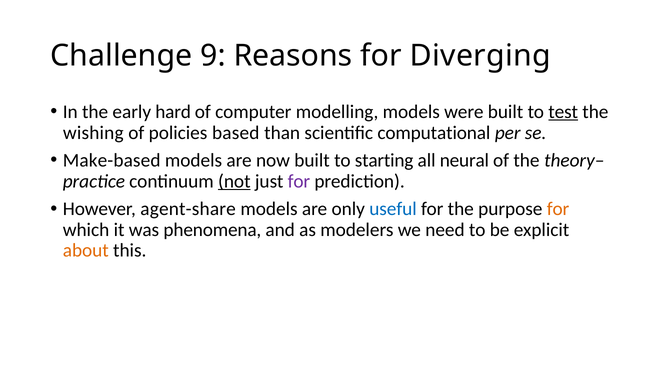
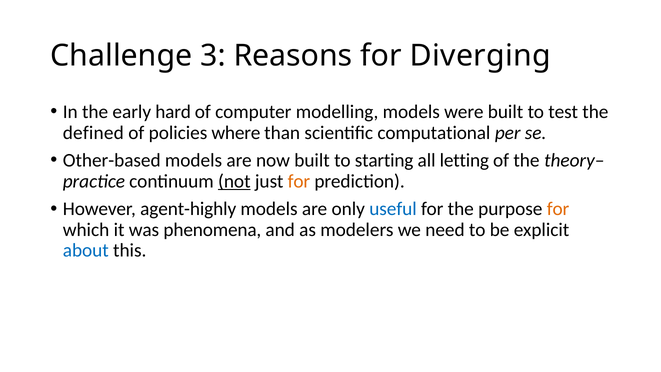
9: 9 -> 3 (213, 56)
test underline: present -> none (563, 112)
wishing: wishing -> defined (93, 133)
based: based -> where (236, 133)
Make-based: Make-based -> Other-based (112, 160)
neural: neural -> letting (464, 160)
for colour: purple -> orange (299, 181)
agent-share: agent-share -> agent-highly (188, 209)
about colour: orange -> blue (86, 250)
